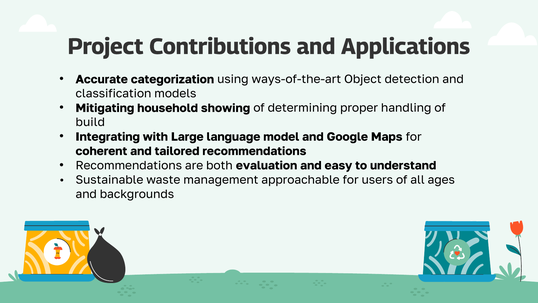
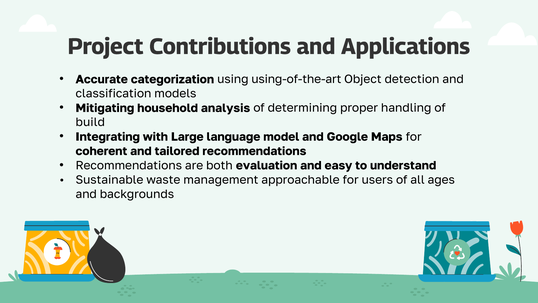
ways-of-the-art: ways-of-the-art -> using-of-the-art (296, 79)
showing: showing -> analysis (226, 108)
